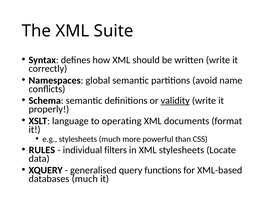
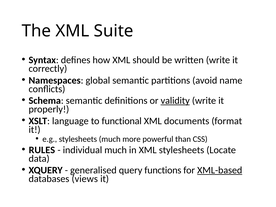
operating: operating -> functional (122, 121)
individual filters: filters -> much (116, 150)
XML-based underline: none -> present (220, 170)
databases much: much -> views (85, 179)
